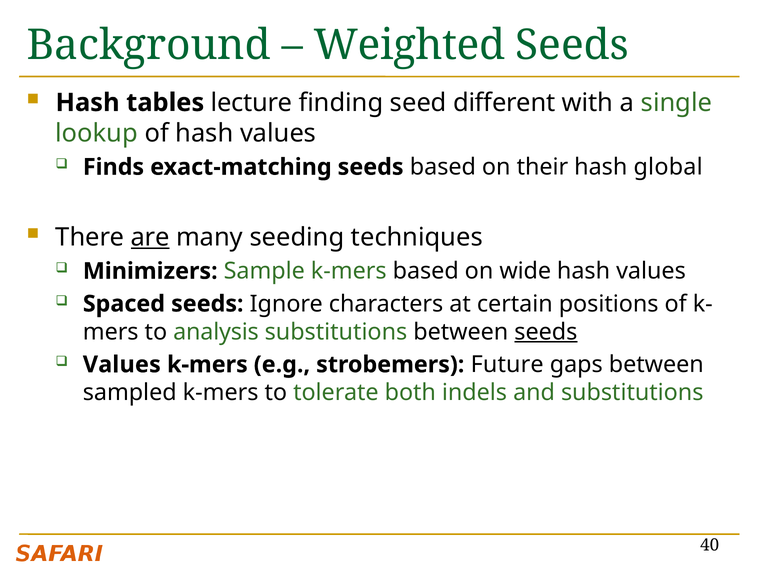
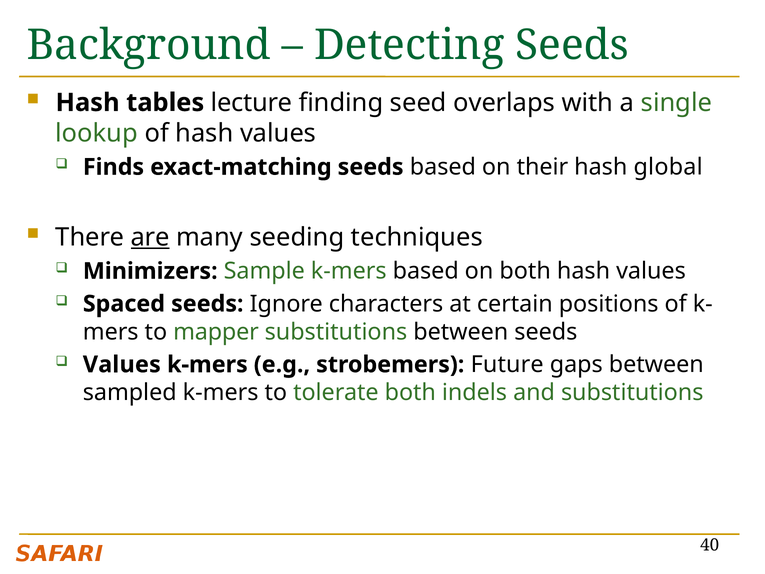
Weighted: Weighted -> Detecting (409, 45)
different: different -> overlaps (504, 103)
on wide: wide -> both (525, 271)
analysis: analysis -> mapper (216, 332)
seeds underline: present -> none (546, 332)
